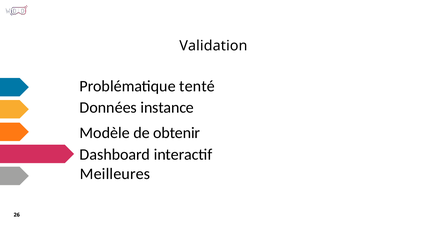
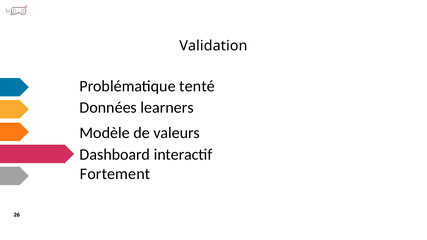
instance: instance -> learners (167, 108)
obtenir: obtenir -> valeurs (177, 133)
Meilleures: Meilleures -> Fortement (115, 174)
